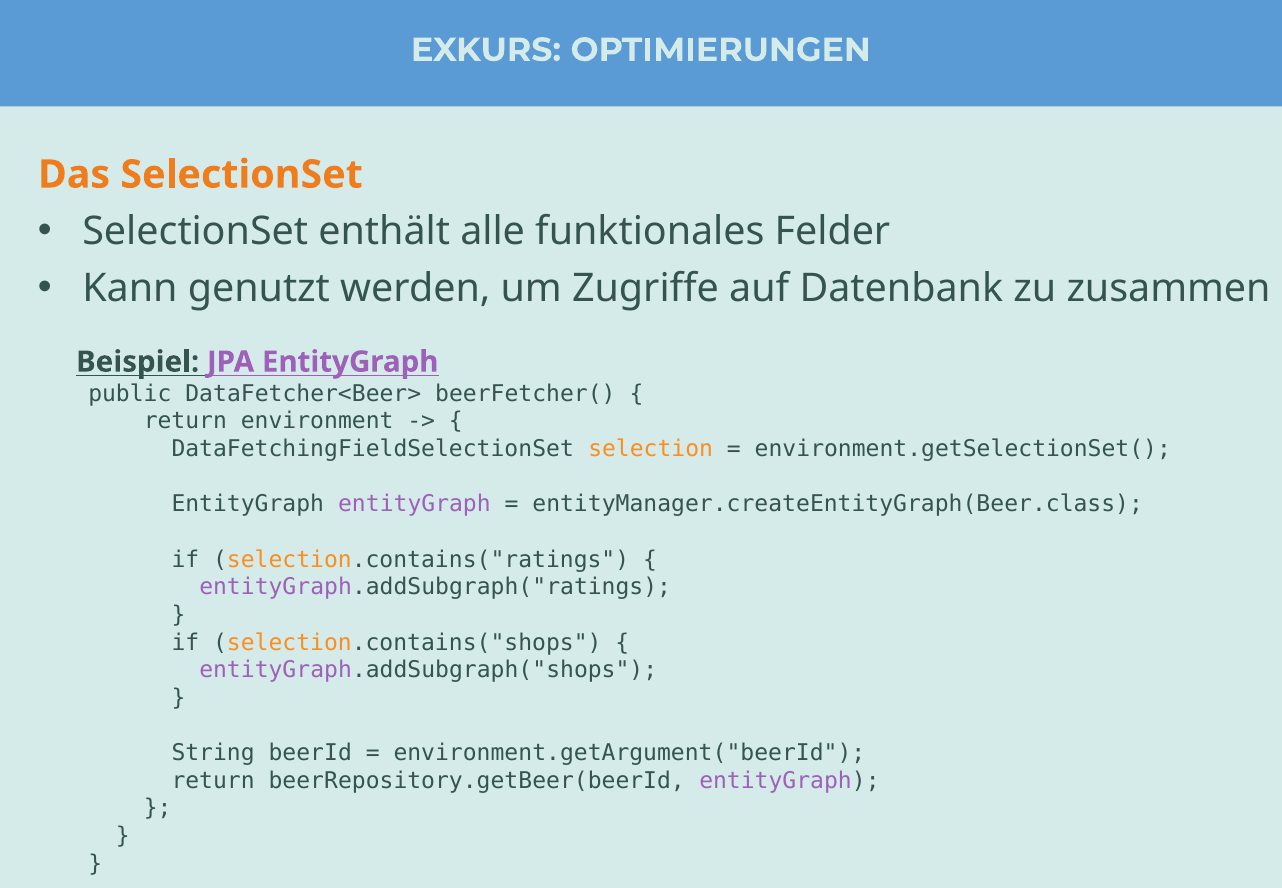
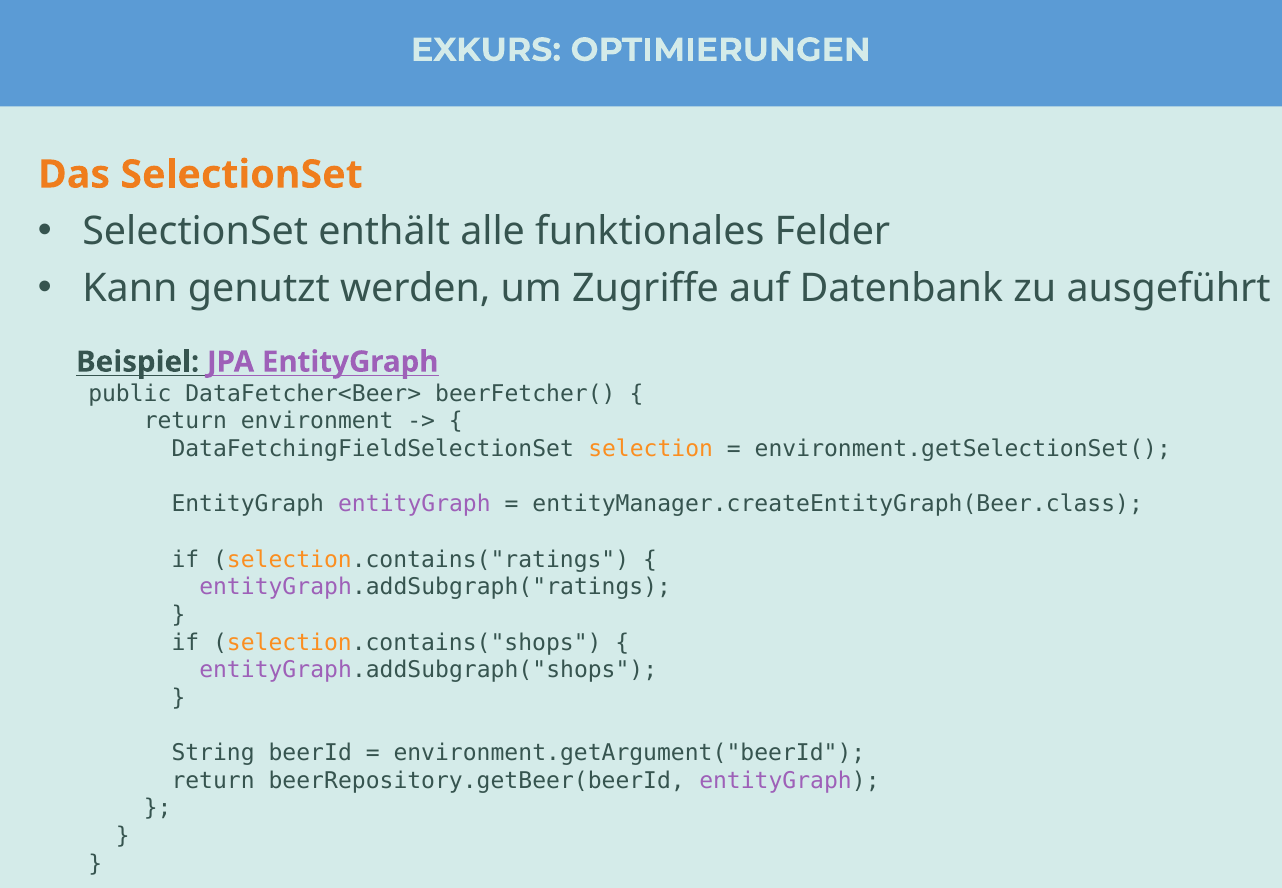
zusammen: zusammen -> ausgeführt (1169, 288)
